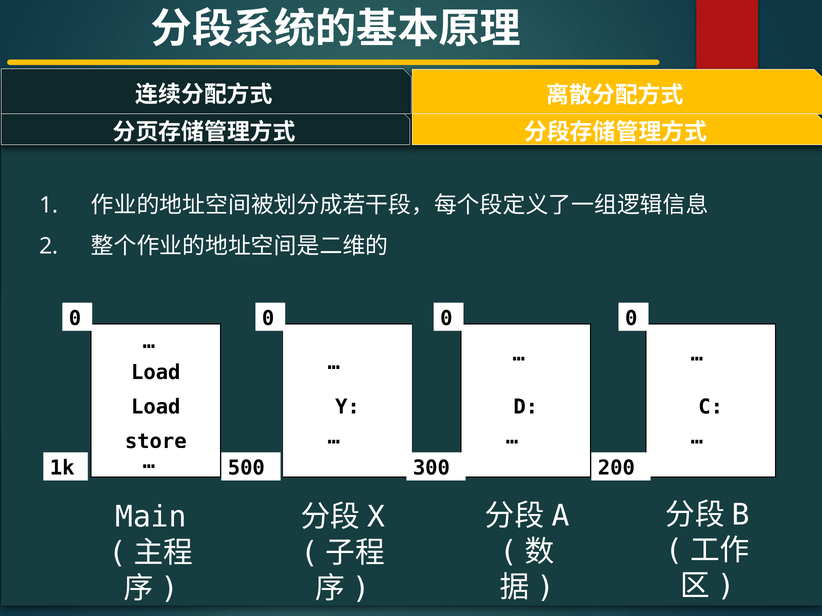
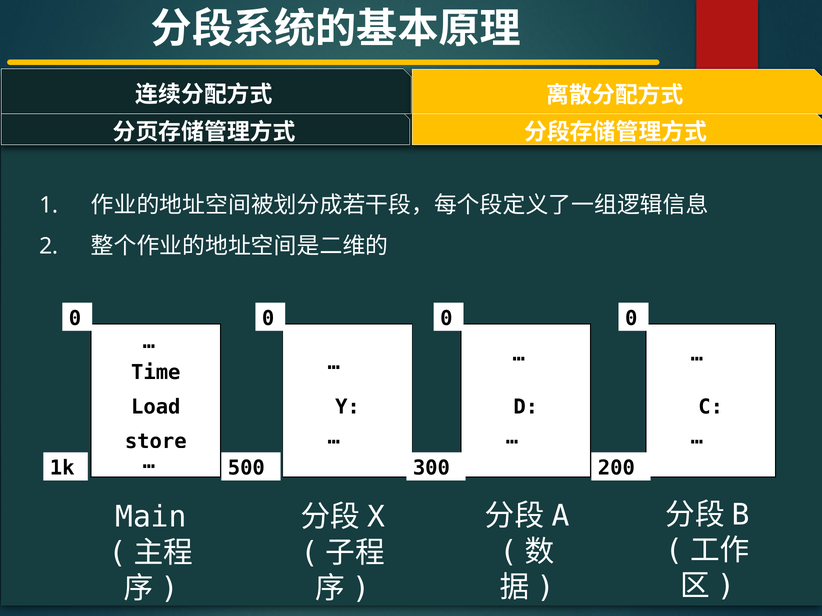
Load: Load -> Time (156, 373)
